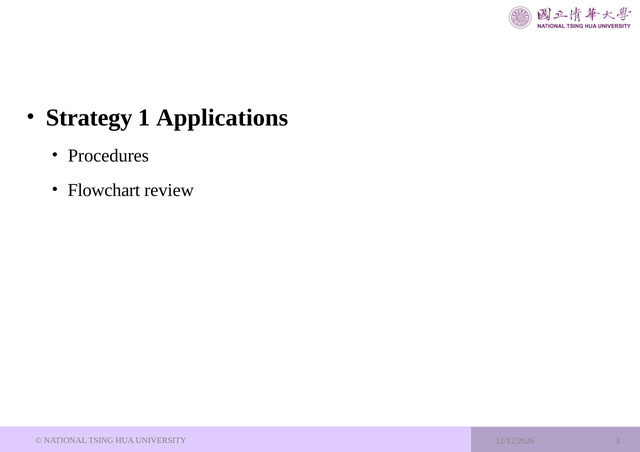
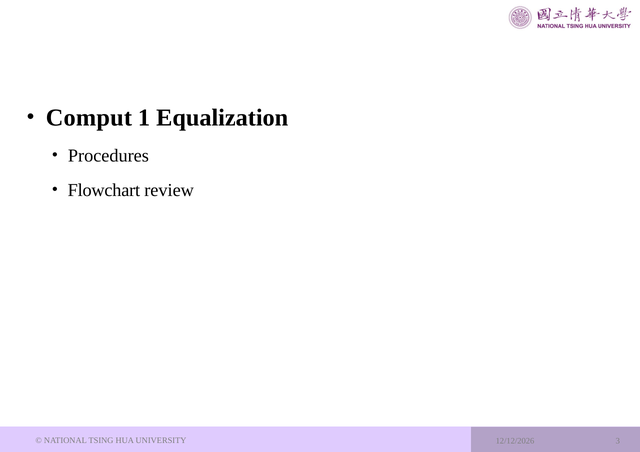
Strategy: Strategy -> Comput (89, 118)
Applications: Applications -> Equalization (222, 118)
